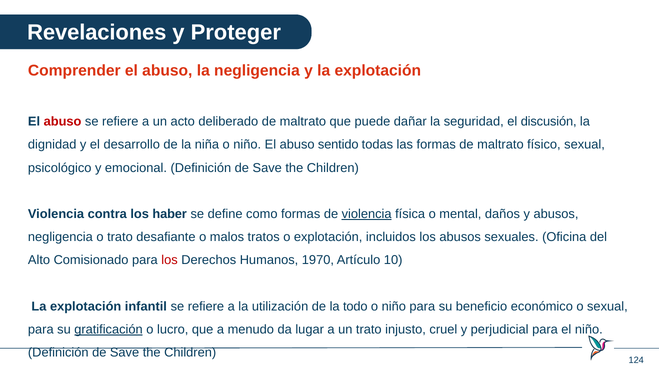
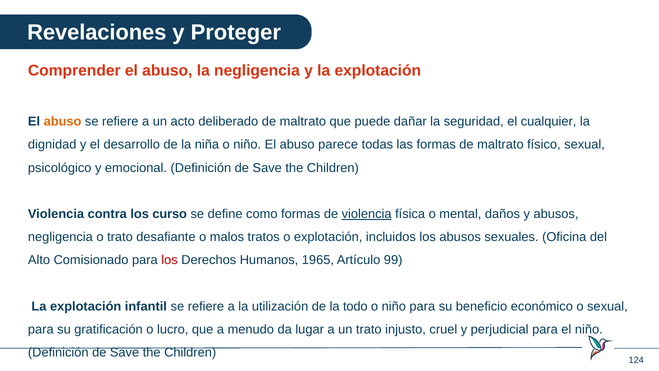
abuso colour: red -> orange (63, 122)
discusión: discusión -> cualquier (549, 122)
sentido: sentido -> parece (338, 145)
haber: haber -> curso (170, 214)
1970: 1970 -> 1965 (318, 260)
10: 10 -> 99 (393, 260)
gratificación underline: present -> none (108, 329)
